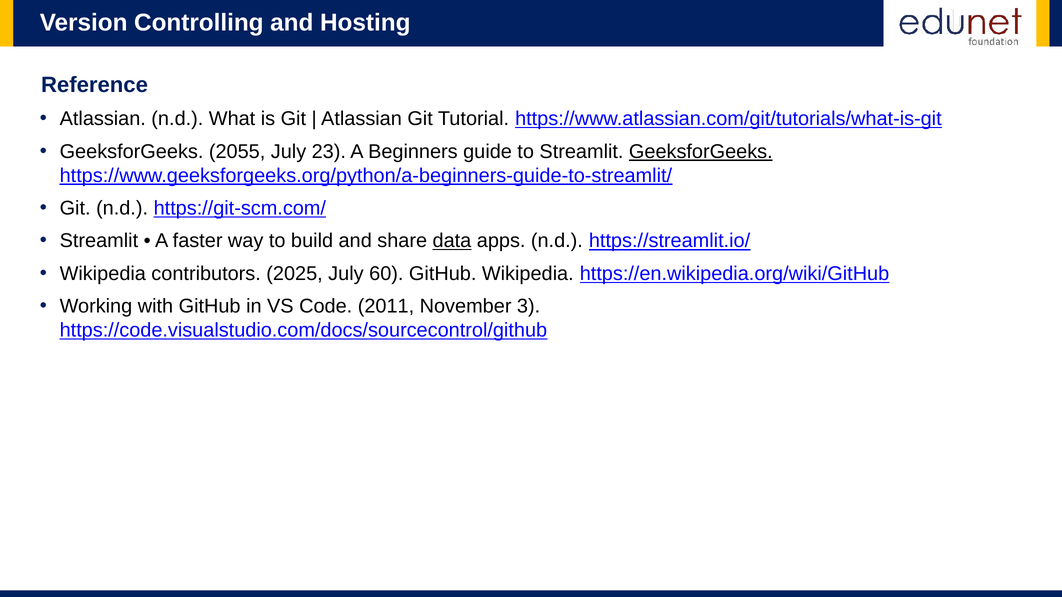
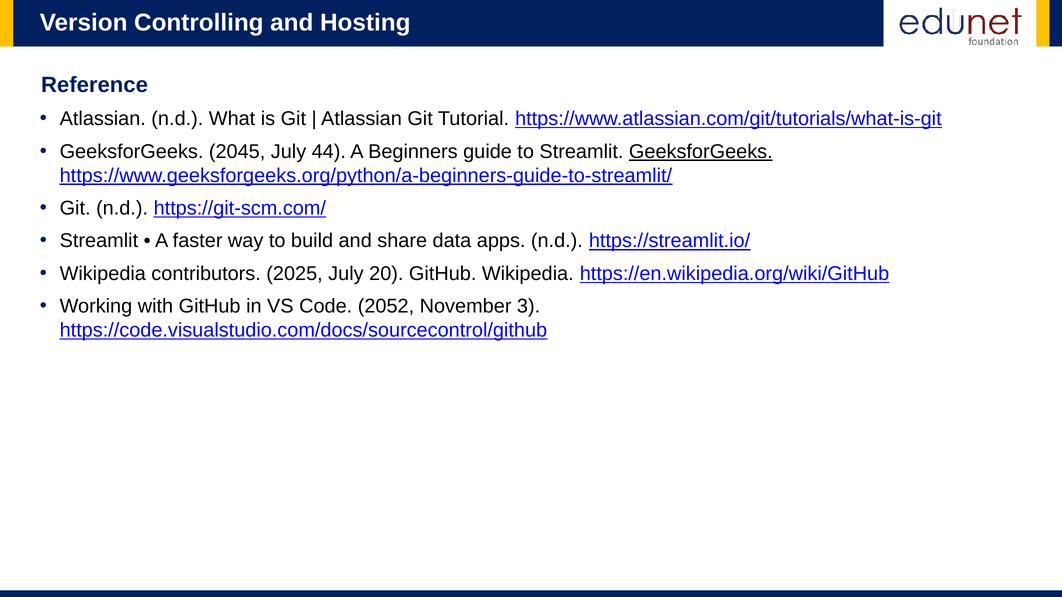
2055: 2055 -> 2045 (237, 152)
23: 23 -> 44 (329, 152)
data underline: present -> none (452, 241)
60: 60 -> 20 (386, 274)
2011: 2011 -> 2052 (386, 307)
